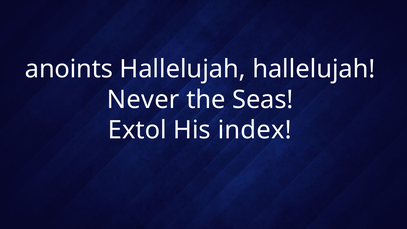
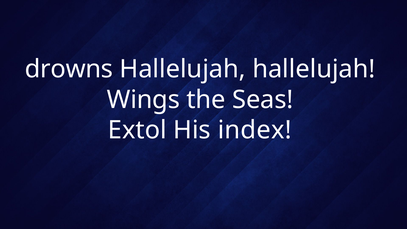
anoints: anoints -> drowns (69, 69)
Never: Never -> Wings (143, 100)
